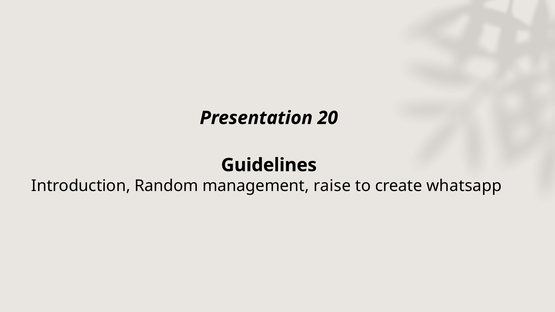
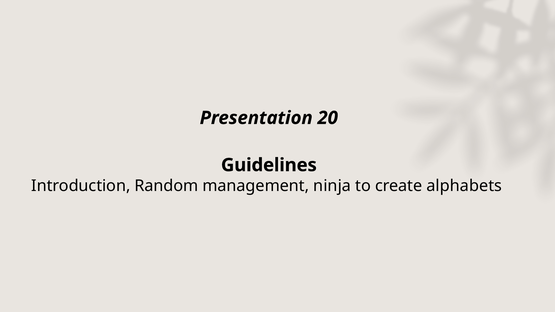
raise: raise -> ninja (332, 186)
whatsapp: whatsapp -> alphabets (464, 186)
